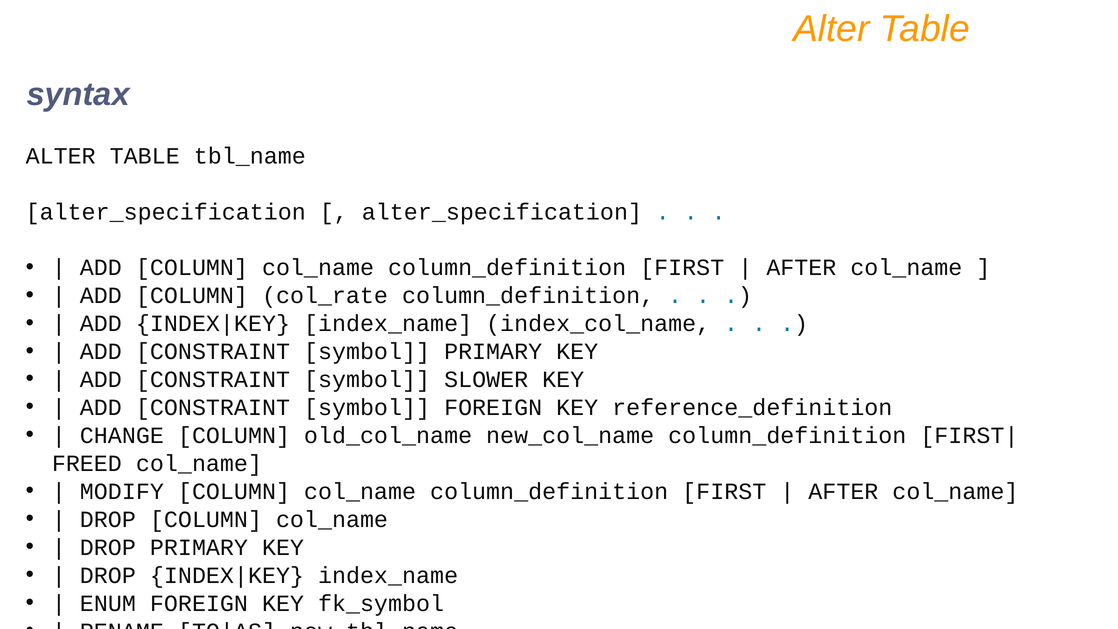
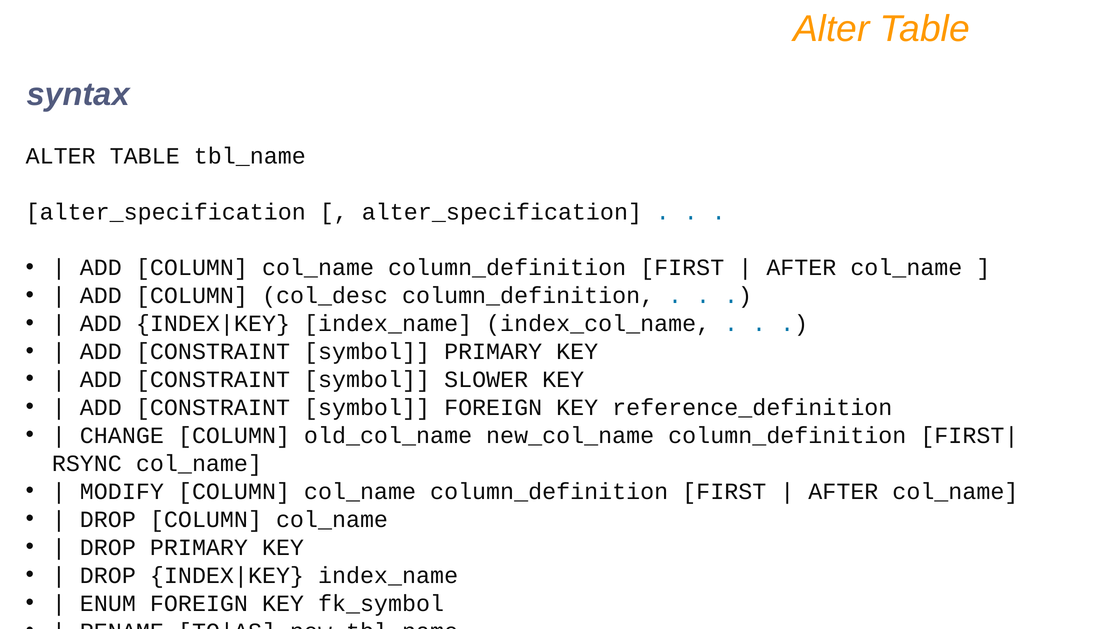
col_rate: col_rate -> col_desc (325, 296)
FREED: FREED -> RSYNC (87, 463)
